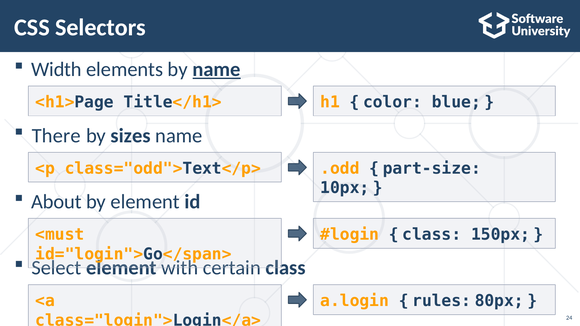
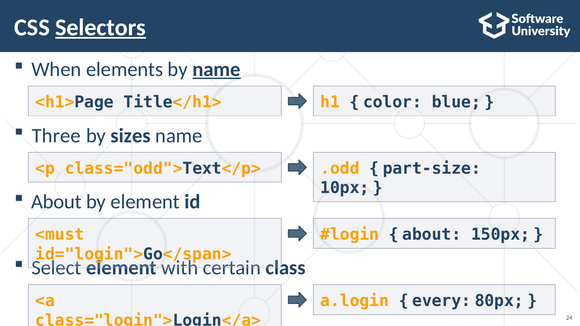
Selectors underline: none -> present (101, 27)
Width: Width -> When (56, 70)
There: There -> Three (56, 136)
class: class -> about (432, 235)
rules: rules -> every (442, 301)
